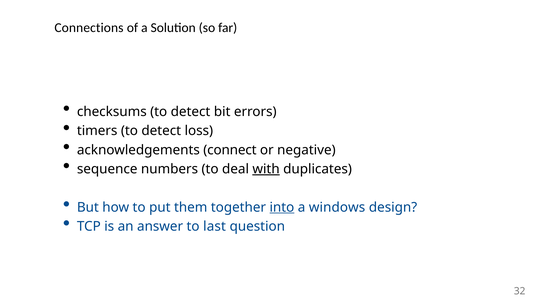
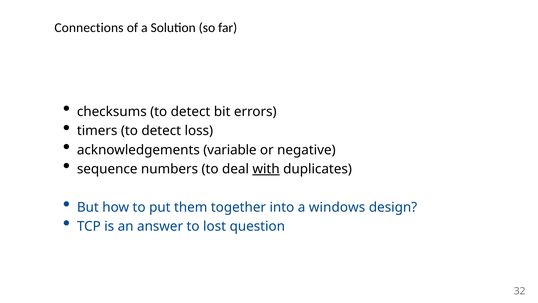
connect: connect -> variable (230, 150)
into underline: present -> none (282, 207)
last: last -> lost (215, 226)
